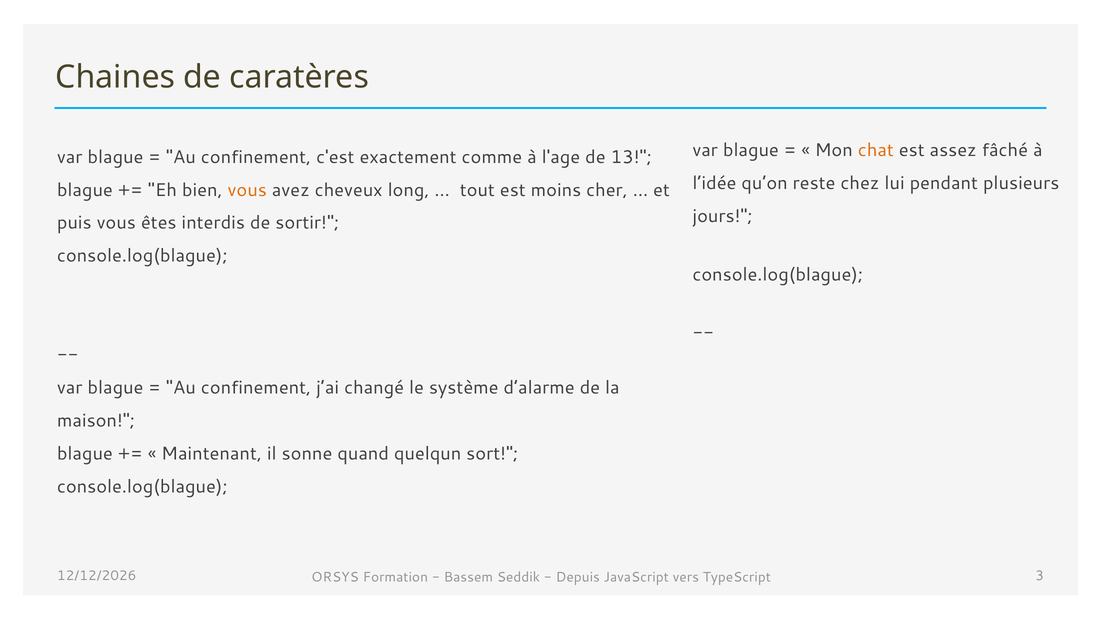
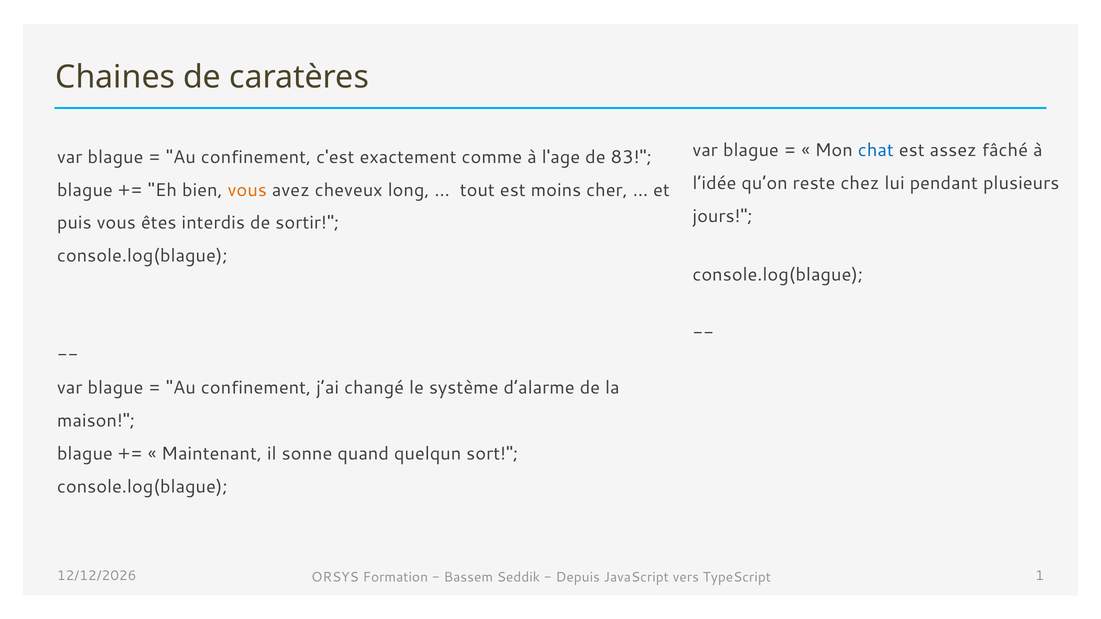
chat colour: orange -> blue (876, 150)
13: 13 -> 83 (631, 157)
3: 3 -> 1 (1040, 576)
